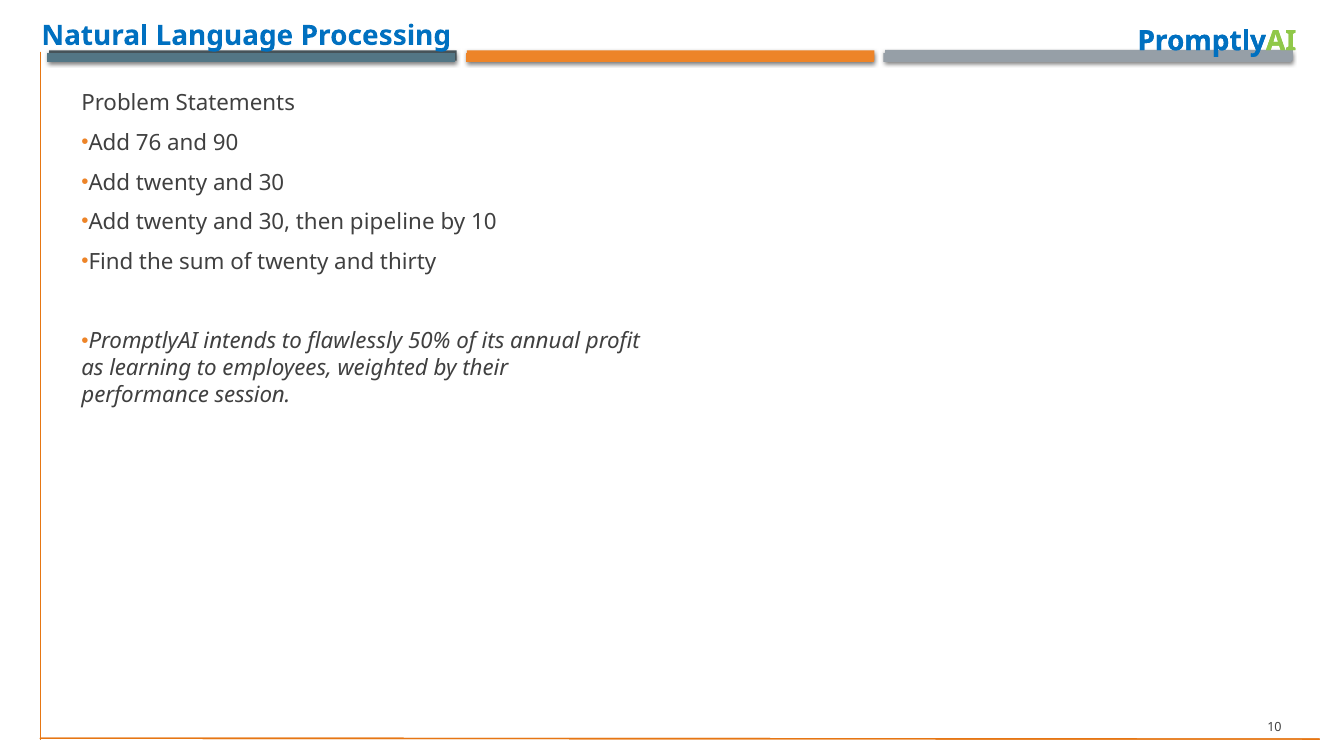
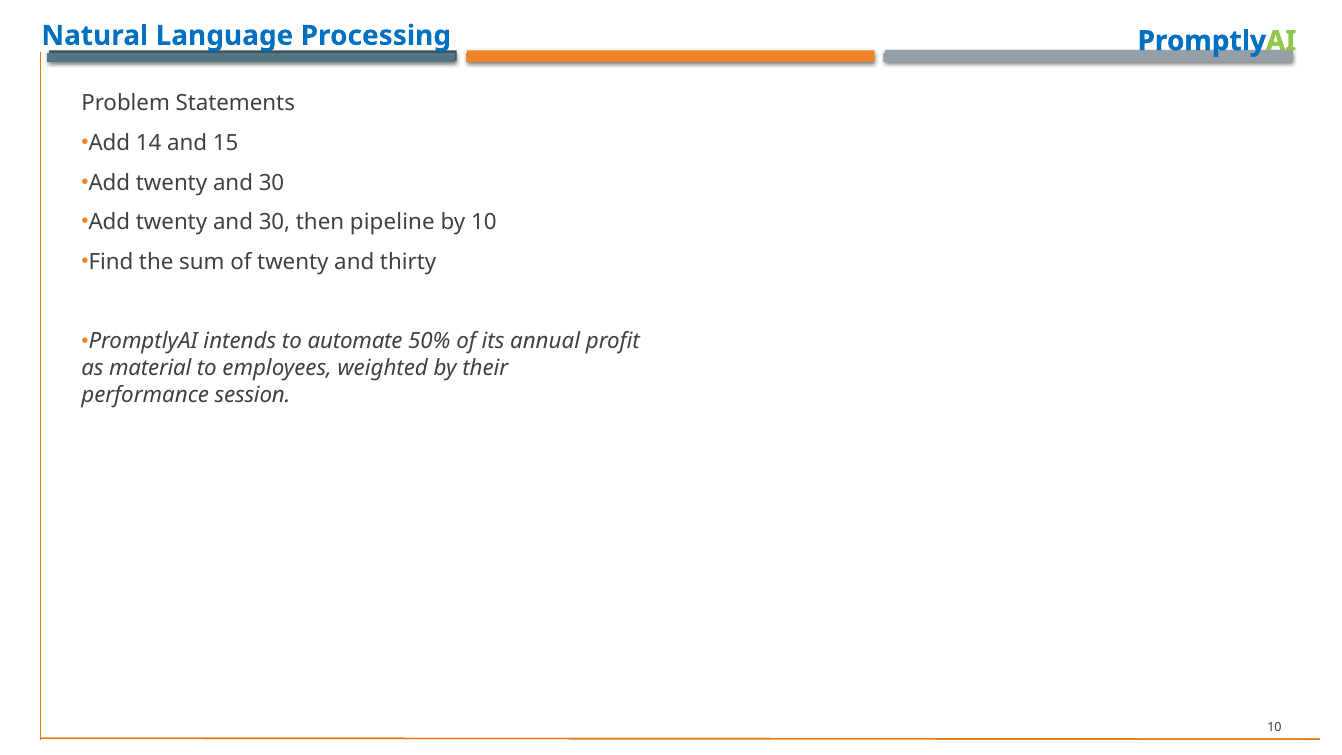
76: 76 -> 14 (149, 143)
90: 90 -> 15 (226, 143)
flawlessly: flawlessly -> automate (355, 341)
learning: learning -> material (150, 368)
